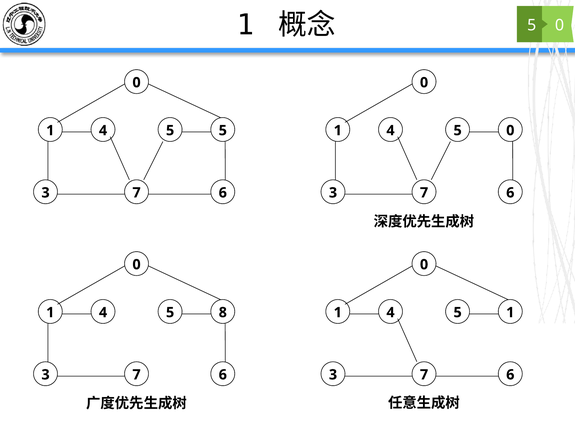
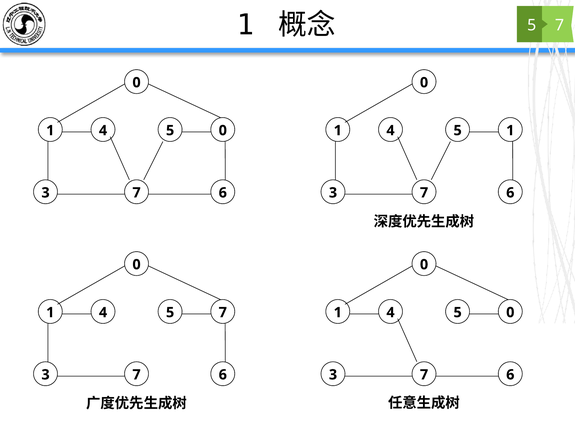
0: 0 -> 7 (560, 25)
5: 5 -> 0 (223, 131)
1 0: 0 -> 1 (510, 131)
1 8: 8 -> 7 (223, 313)
1: 1 -> 0 (510, 313)
